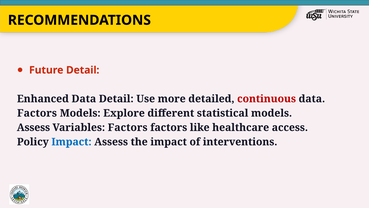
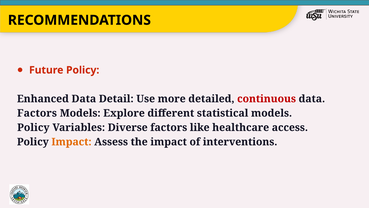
Future Detail: Detail -> Policy (83, 70)
Assess: Assess -> Policy (33, 127)
Variables Factors: Factors -> Diverse (128, 127)
Impact colour: blue -> orange (71, 142)
